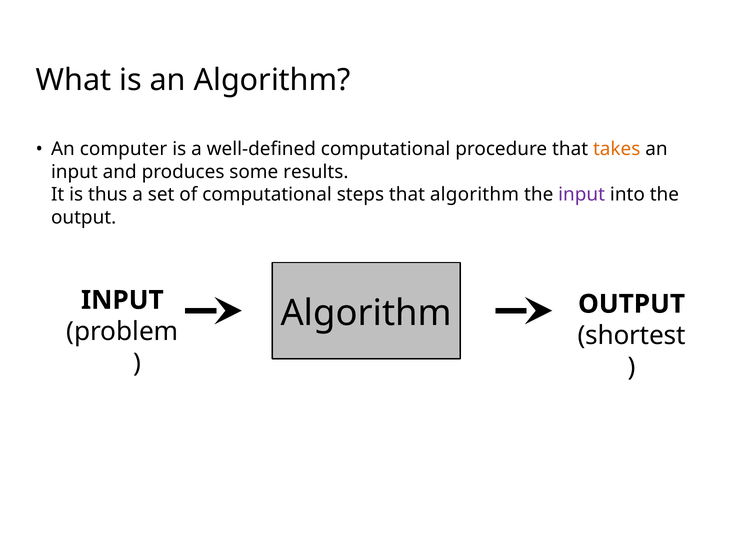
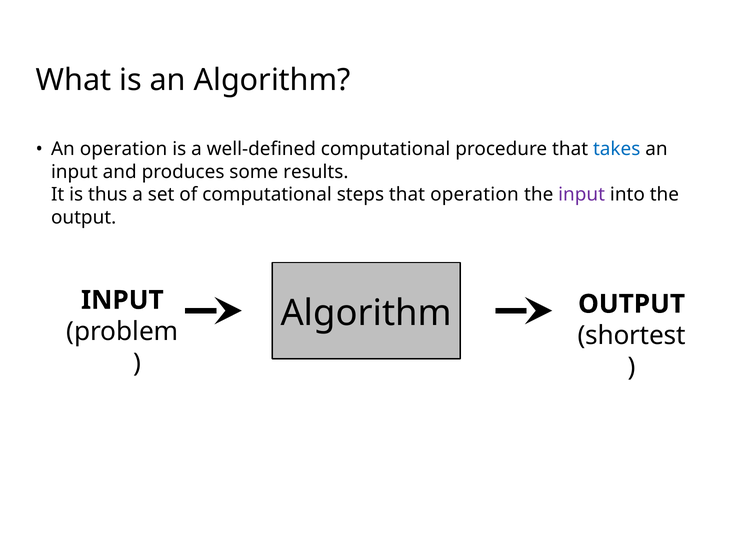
An computer: computer -> operation (124, 149)
takes colour: orange -> blue (617, 149)
that algorithm: algorithm -> operation (474, 194)
